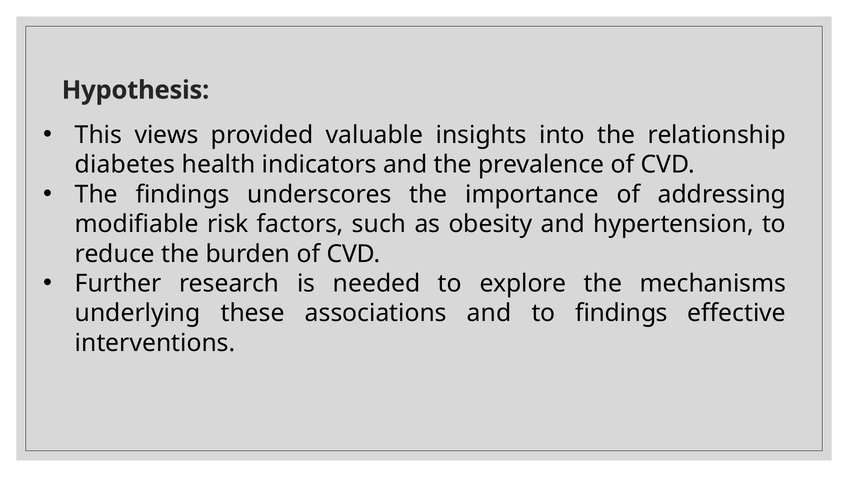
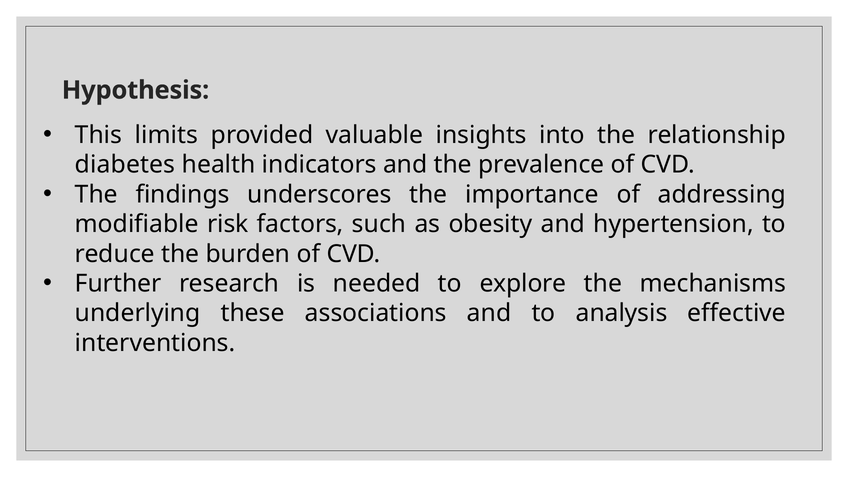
views: views -> limits (166, 135)
to findings: findings -> analysis (622, 313)
